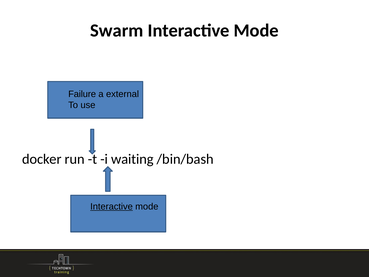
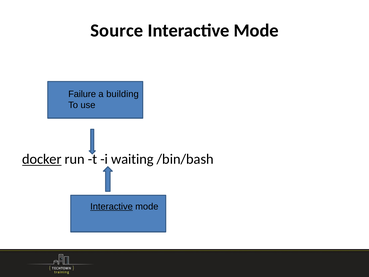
Swarm: Swarm -> Source (117, 30)
external: external -> building (122, 94)
docker underline: none -> present (42, 159)
